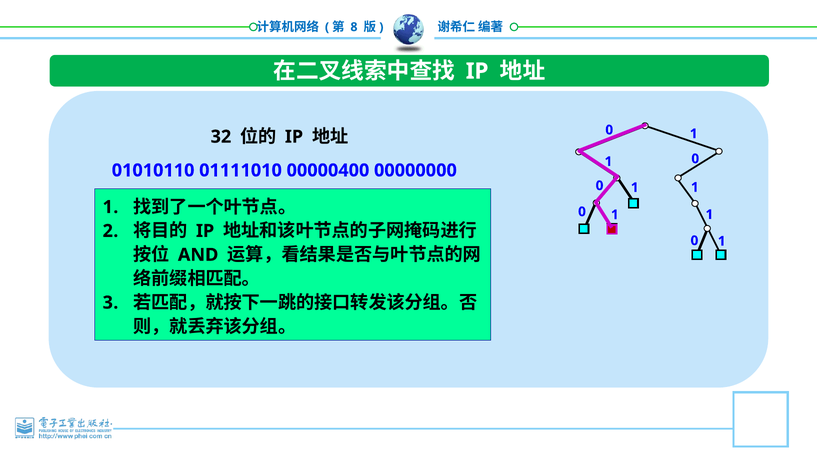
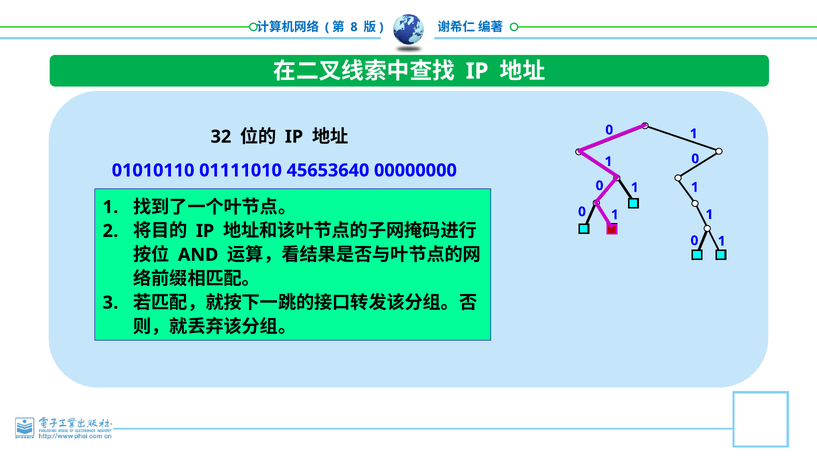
00000400: 00000400 -> 45653640 (328, 171)
